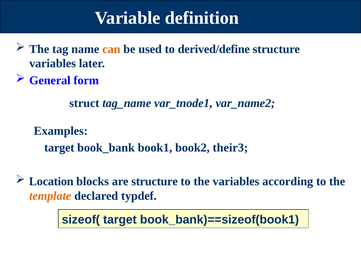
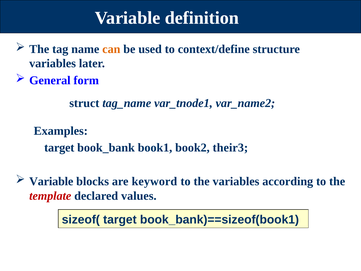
derived/define: derived/define -> context/define (214, 49)
Location: Location -> Variable (51, 181)
are structure: structure -> keyword (154, 181)
template colour: orange -> red (50, 196)
typdef: typdef -> values (139, 196)
